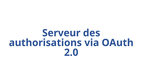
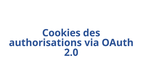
Serveur: Serveur -> Cookies (61, 33)
